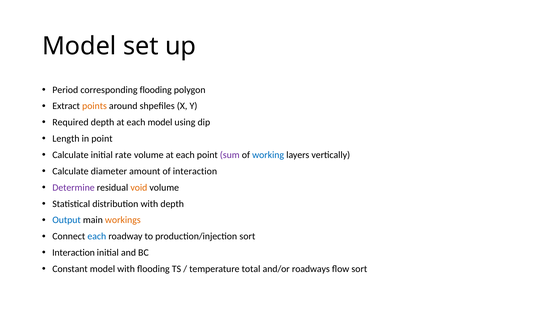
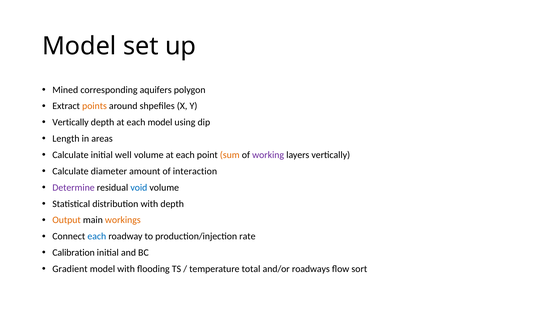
Period: Period -> Mined (65, 90)
corresponding flooding: flooding -> aquifers (156, 90)
Required: Required -> Vertically (70, 122)
in point: point -> areas (102, 139)
rate: rate -> well (123, 155)
sum colour: purple -> orange (230, 155)
working colour: blue -> purple (268, 155)
void colour: orange -> blue (139, 187)
Output colour: blue -> orange (67, 220)
production/injection sort: sort -> rate (247, 236)
Interaction: Interaction -> Calibration (74, 253)
Constant: Constant -> Gradient (70, 269)
